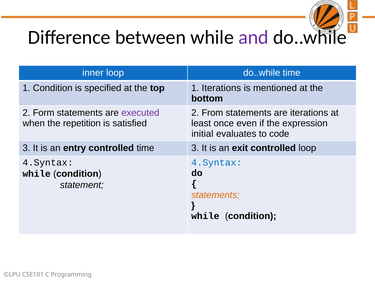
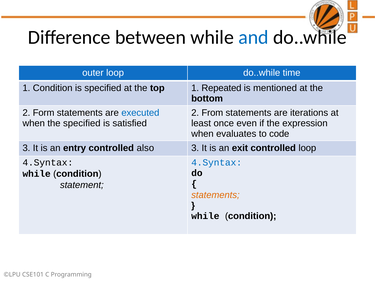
and colour: purple -> blue (253, 37)
inner: inner -> outer (93, 73)
1 Iterations: Iterations -> Repeated (221, 88)
executed colour: purple -> blue (140, 113)
the repetition: repetition -> specified (82, 123)
initial: initial -> when (202, 134)
controlled time: time -> also (145, 148)
